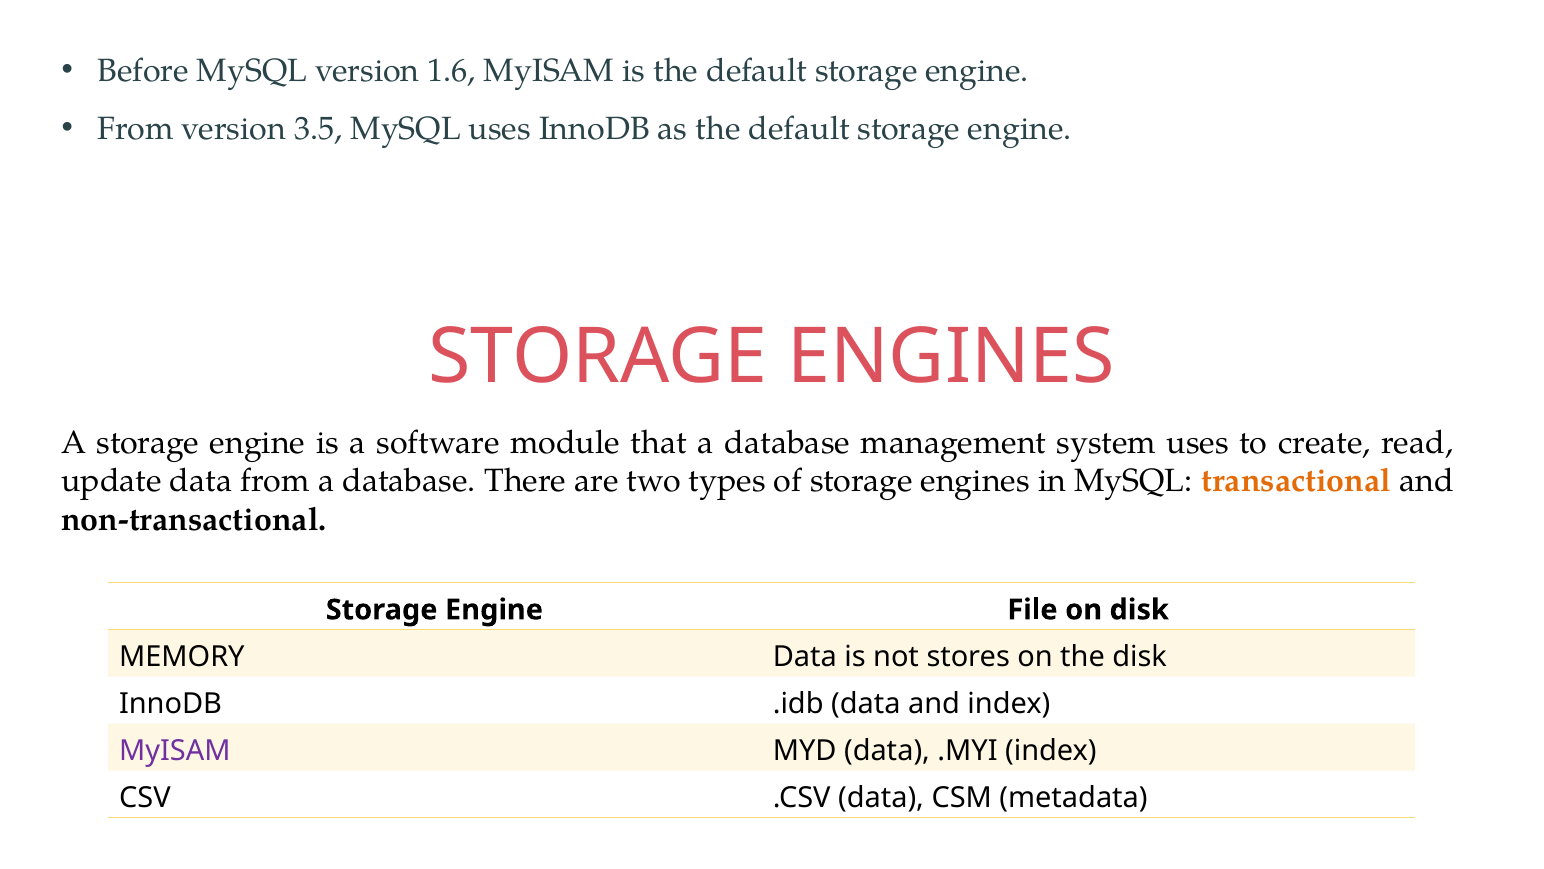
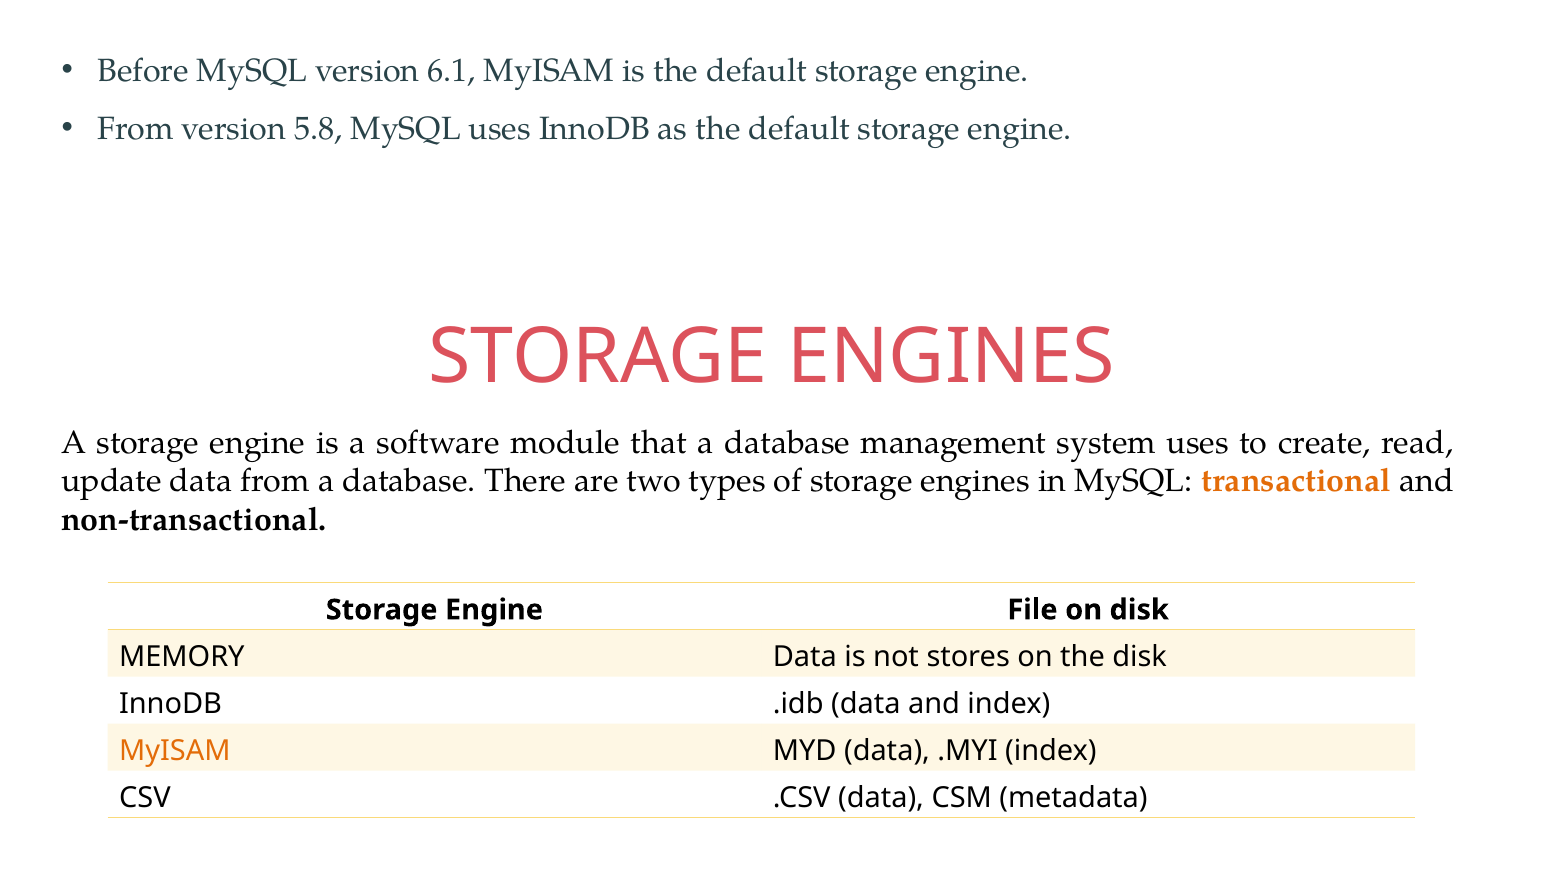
1.6: 1.6 -> 6.1 (452, 71)
3.5: 3.5 -> 5.8 (318, 129)
MyISAM colour: purple -> orange (175, 750)
